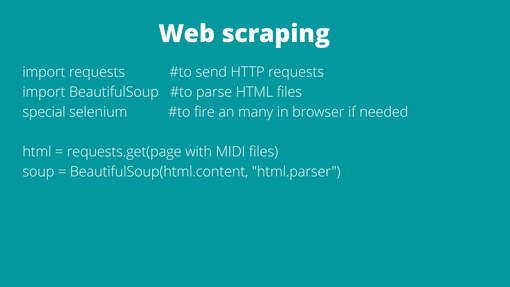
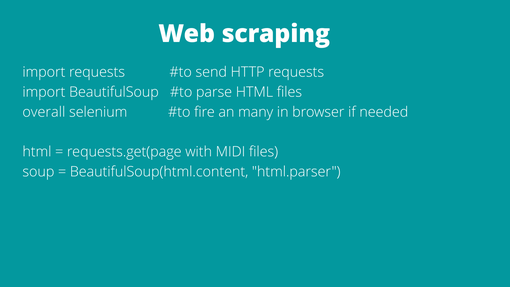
special: special -> overall (44, 112)
